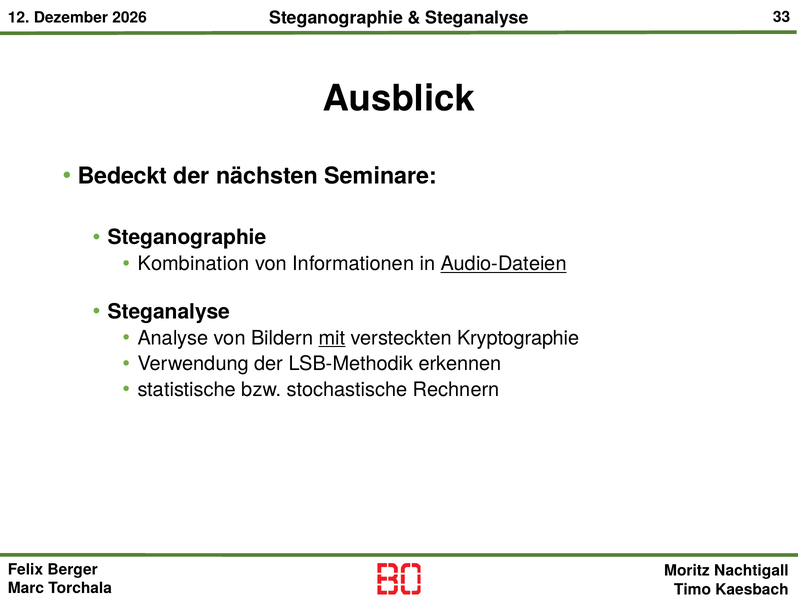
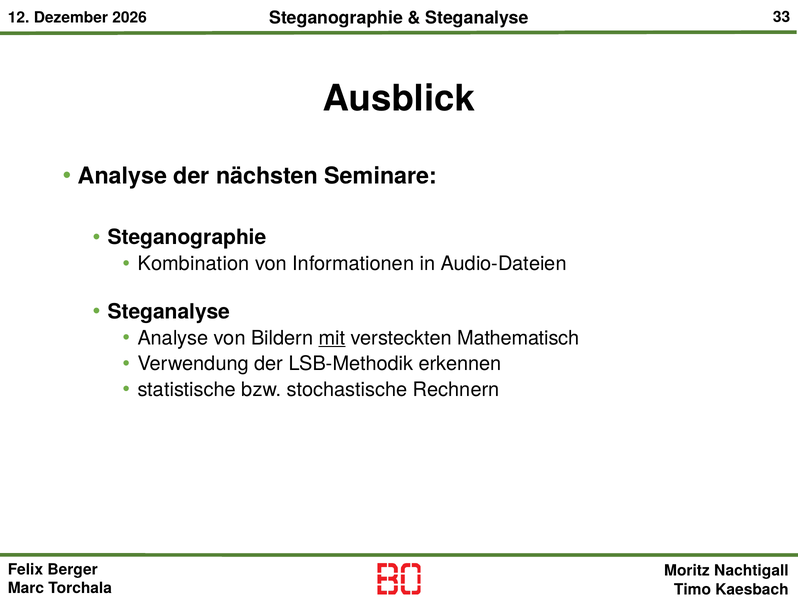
Bedeckt: Bedeckt -> Analyse (122, 176)
Audio-Dateien underline: present -> none (504, 264)
Kryptographie: Kryptographie -> Mathematisch (518, 338)
